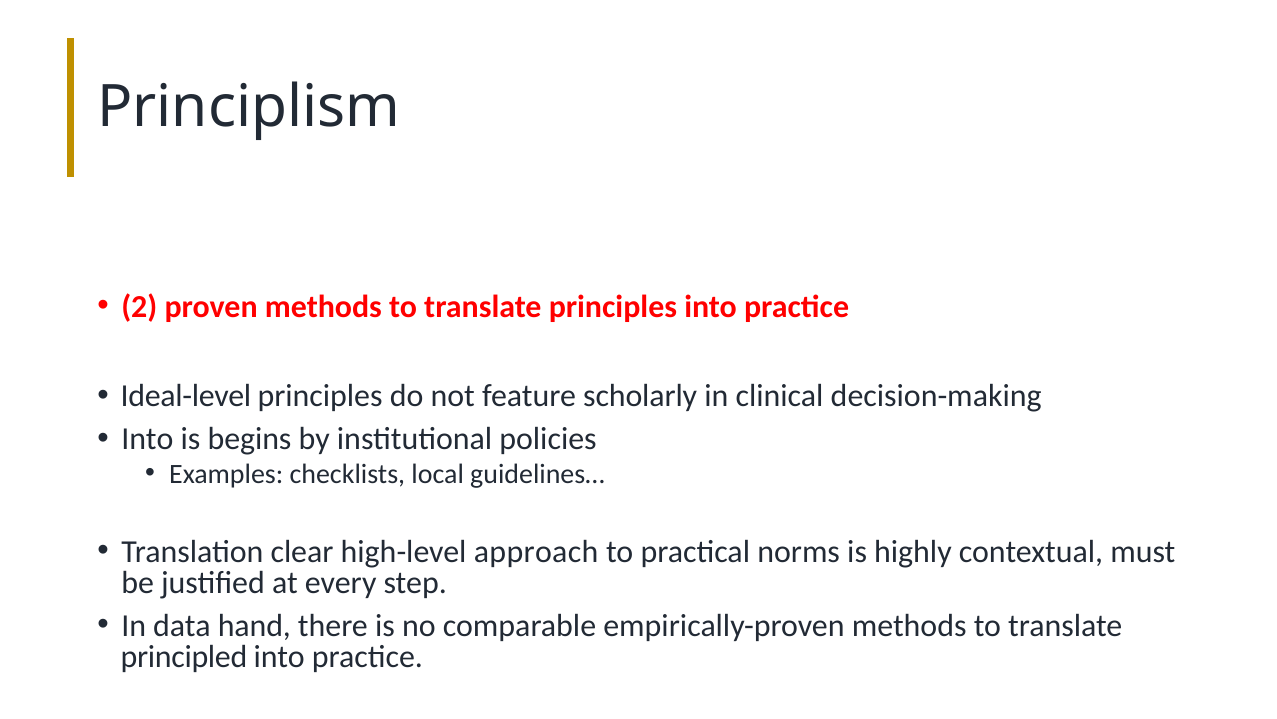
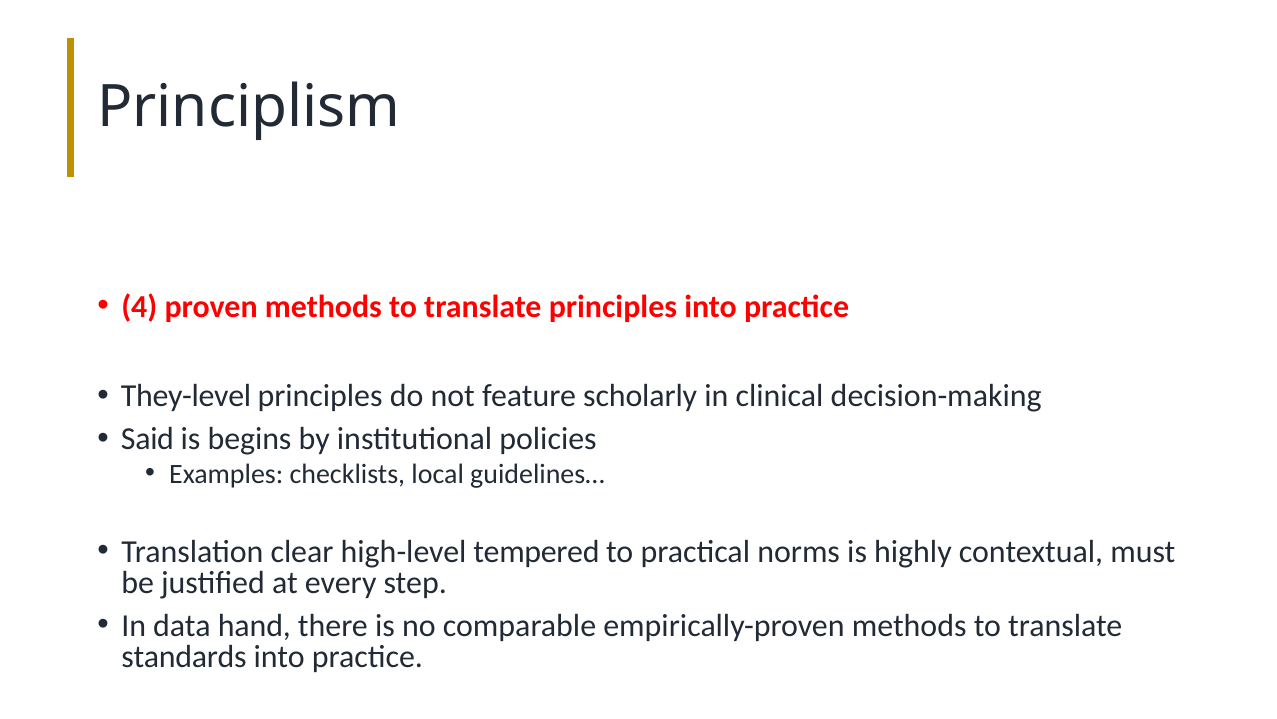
2: 2 -> 4 (139, 306)
Ideal-level: Ideal-level -> They-level (186, 396)
Into: Into -> Said (147, 439)
approach: approach -> tempered (536, 551)
principled: principled -> standards (184, 656)
